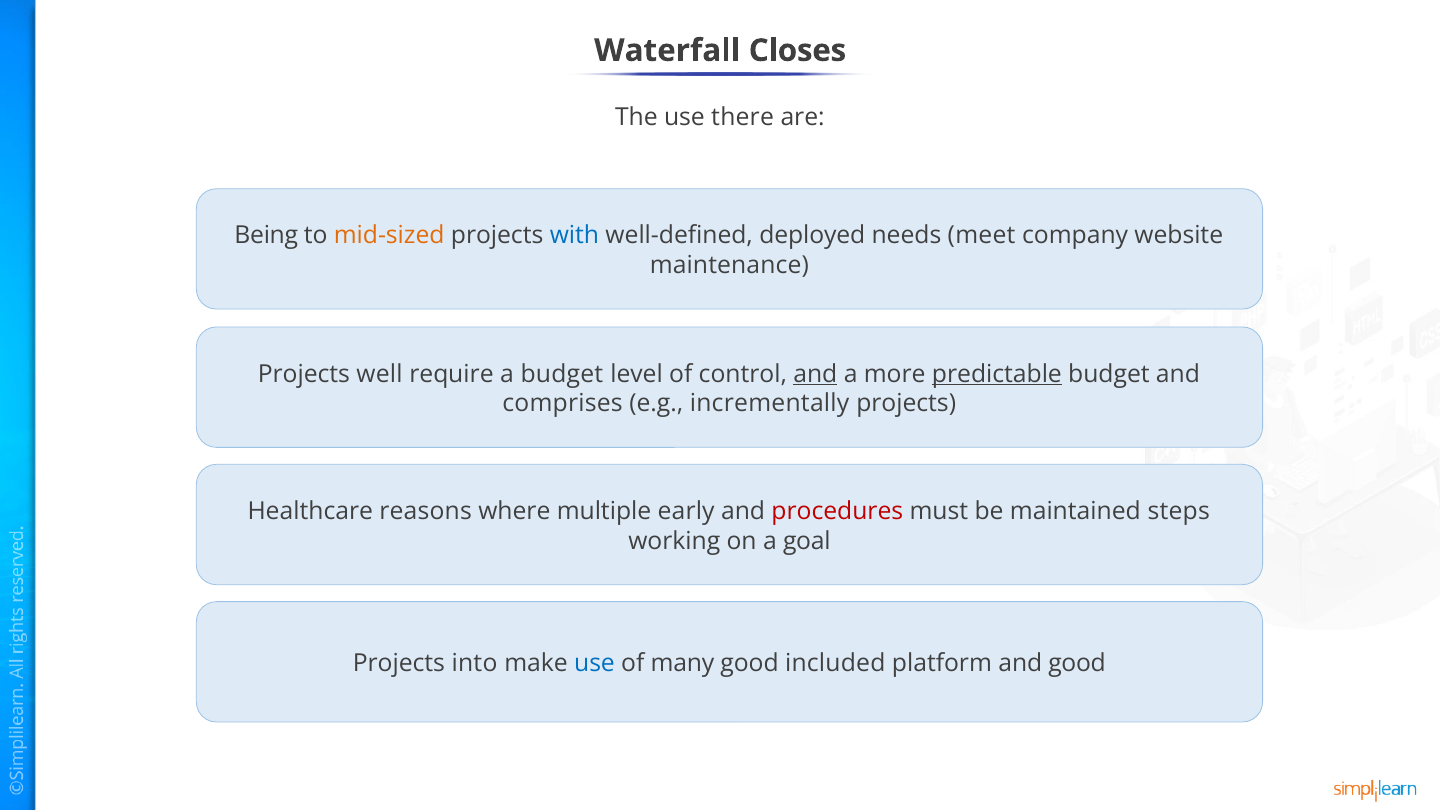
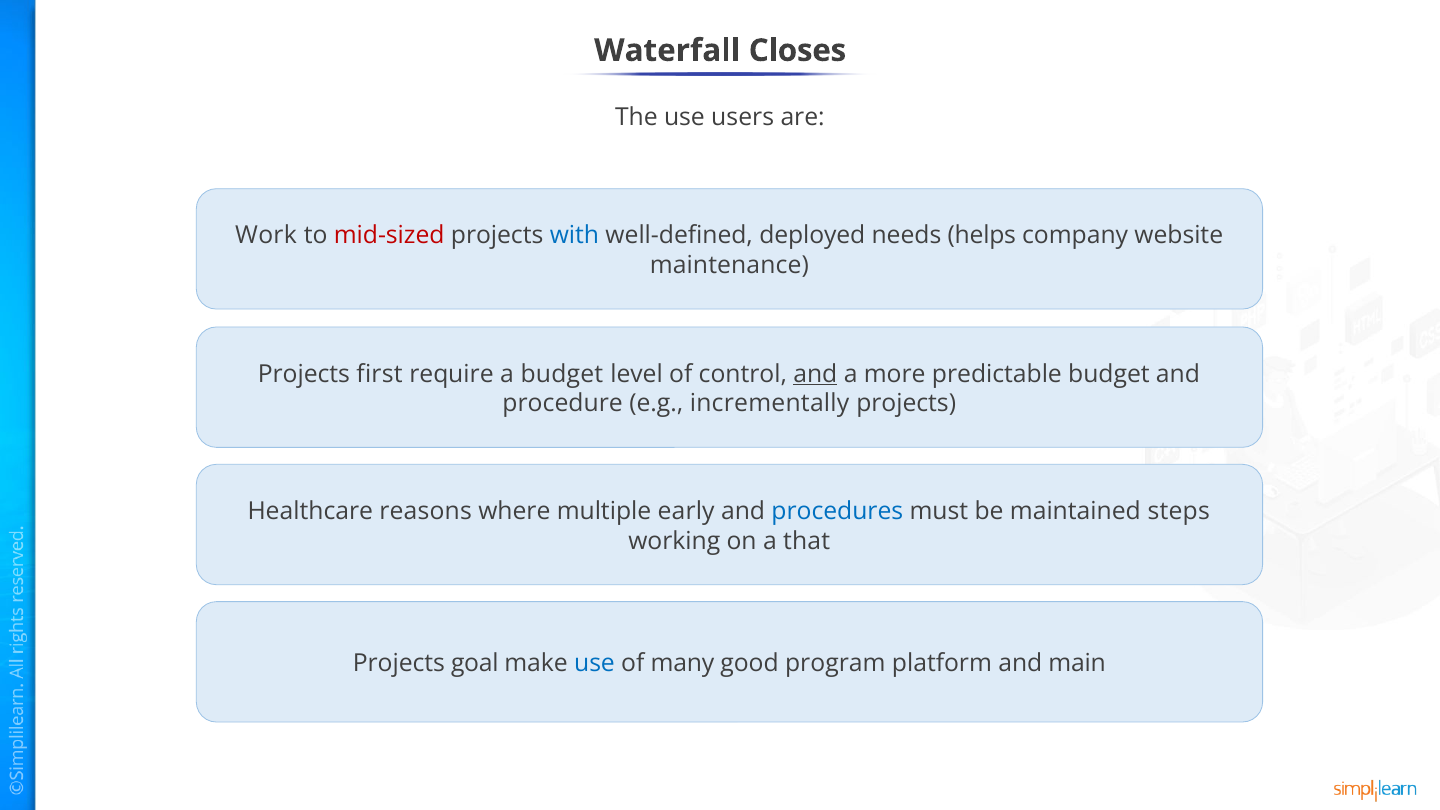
there: there -> users (743, 117)
Being: Being -> Work (266, 236)
mid-sized colour: orange -> red (389, 236)
meet: meet -> helps (982, 236)
well: well -> first (380, 374)
predictable underline: present -> none (997, 374)
comprises: comprises -> procedure (563, 404)
procedures colour: red -> blue (837, 511)
goal: goal -> that (807, 541)
into: into -> goal (475, 664)
included: included -> program (835, 664)
and good: good -> main (1077, 664)
